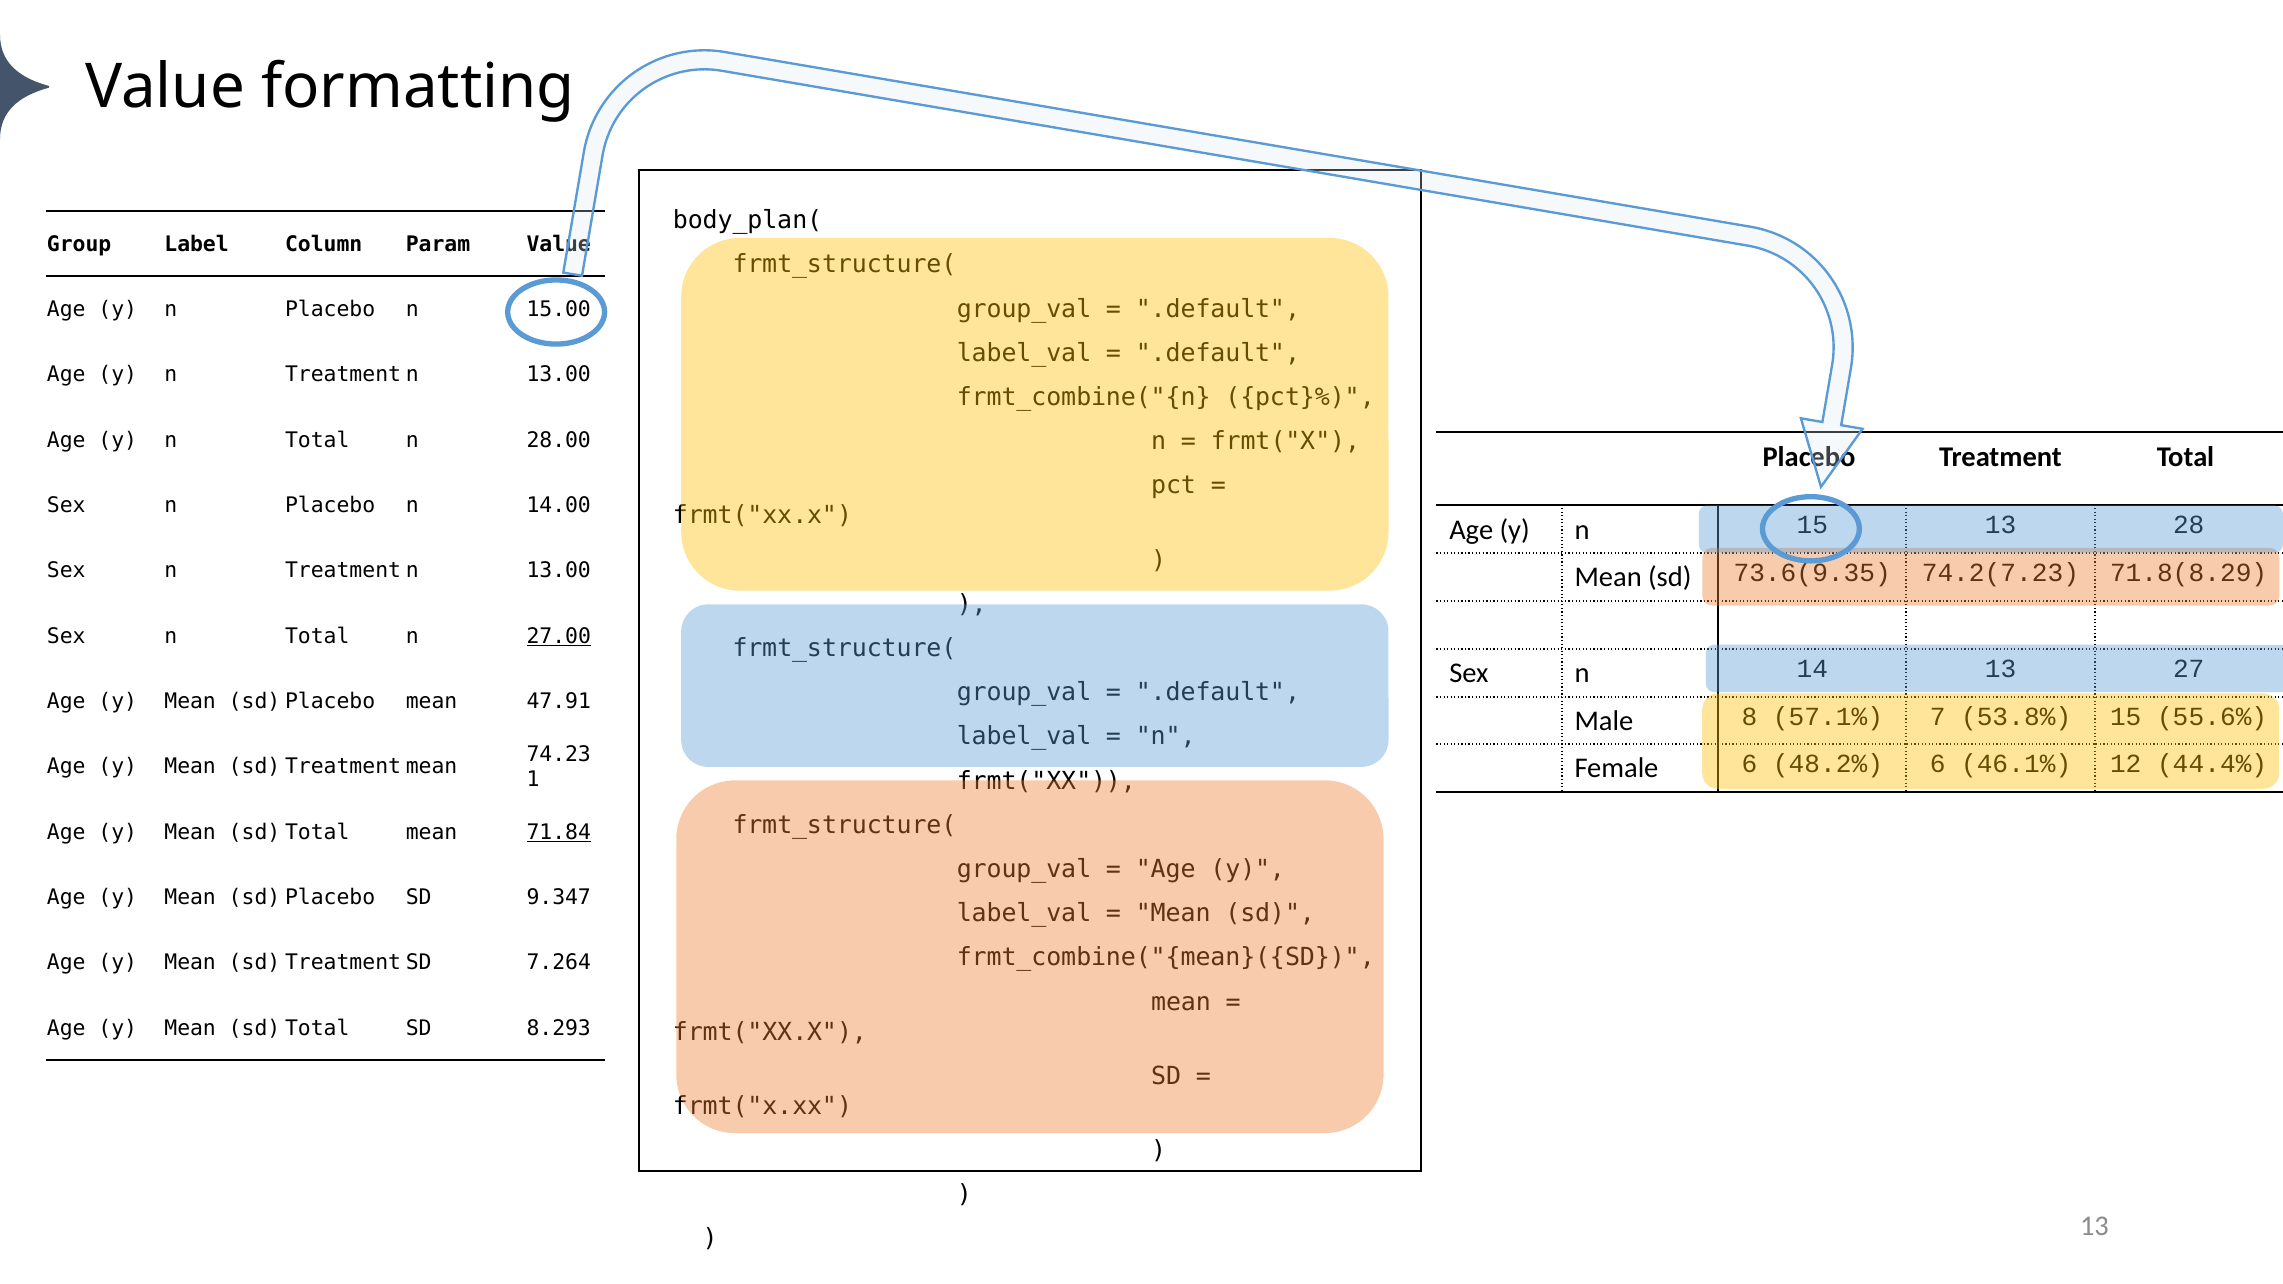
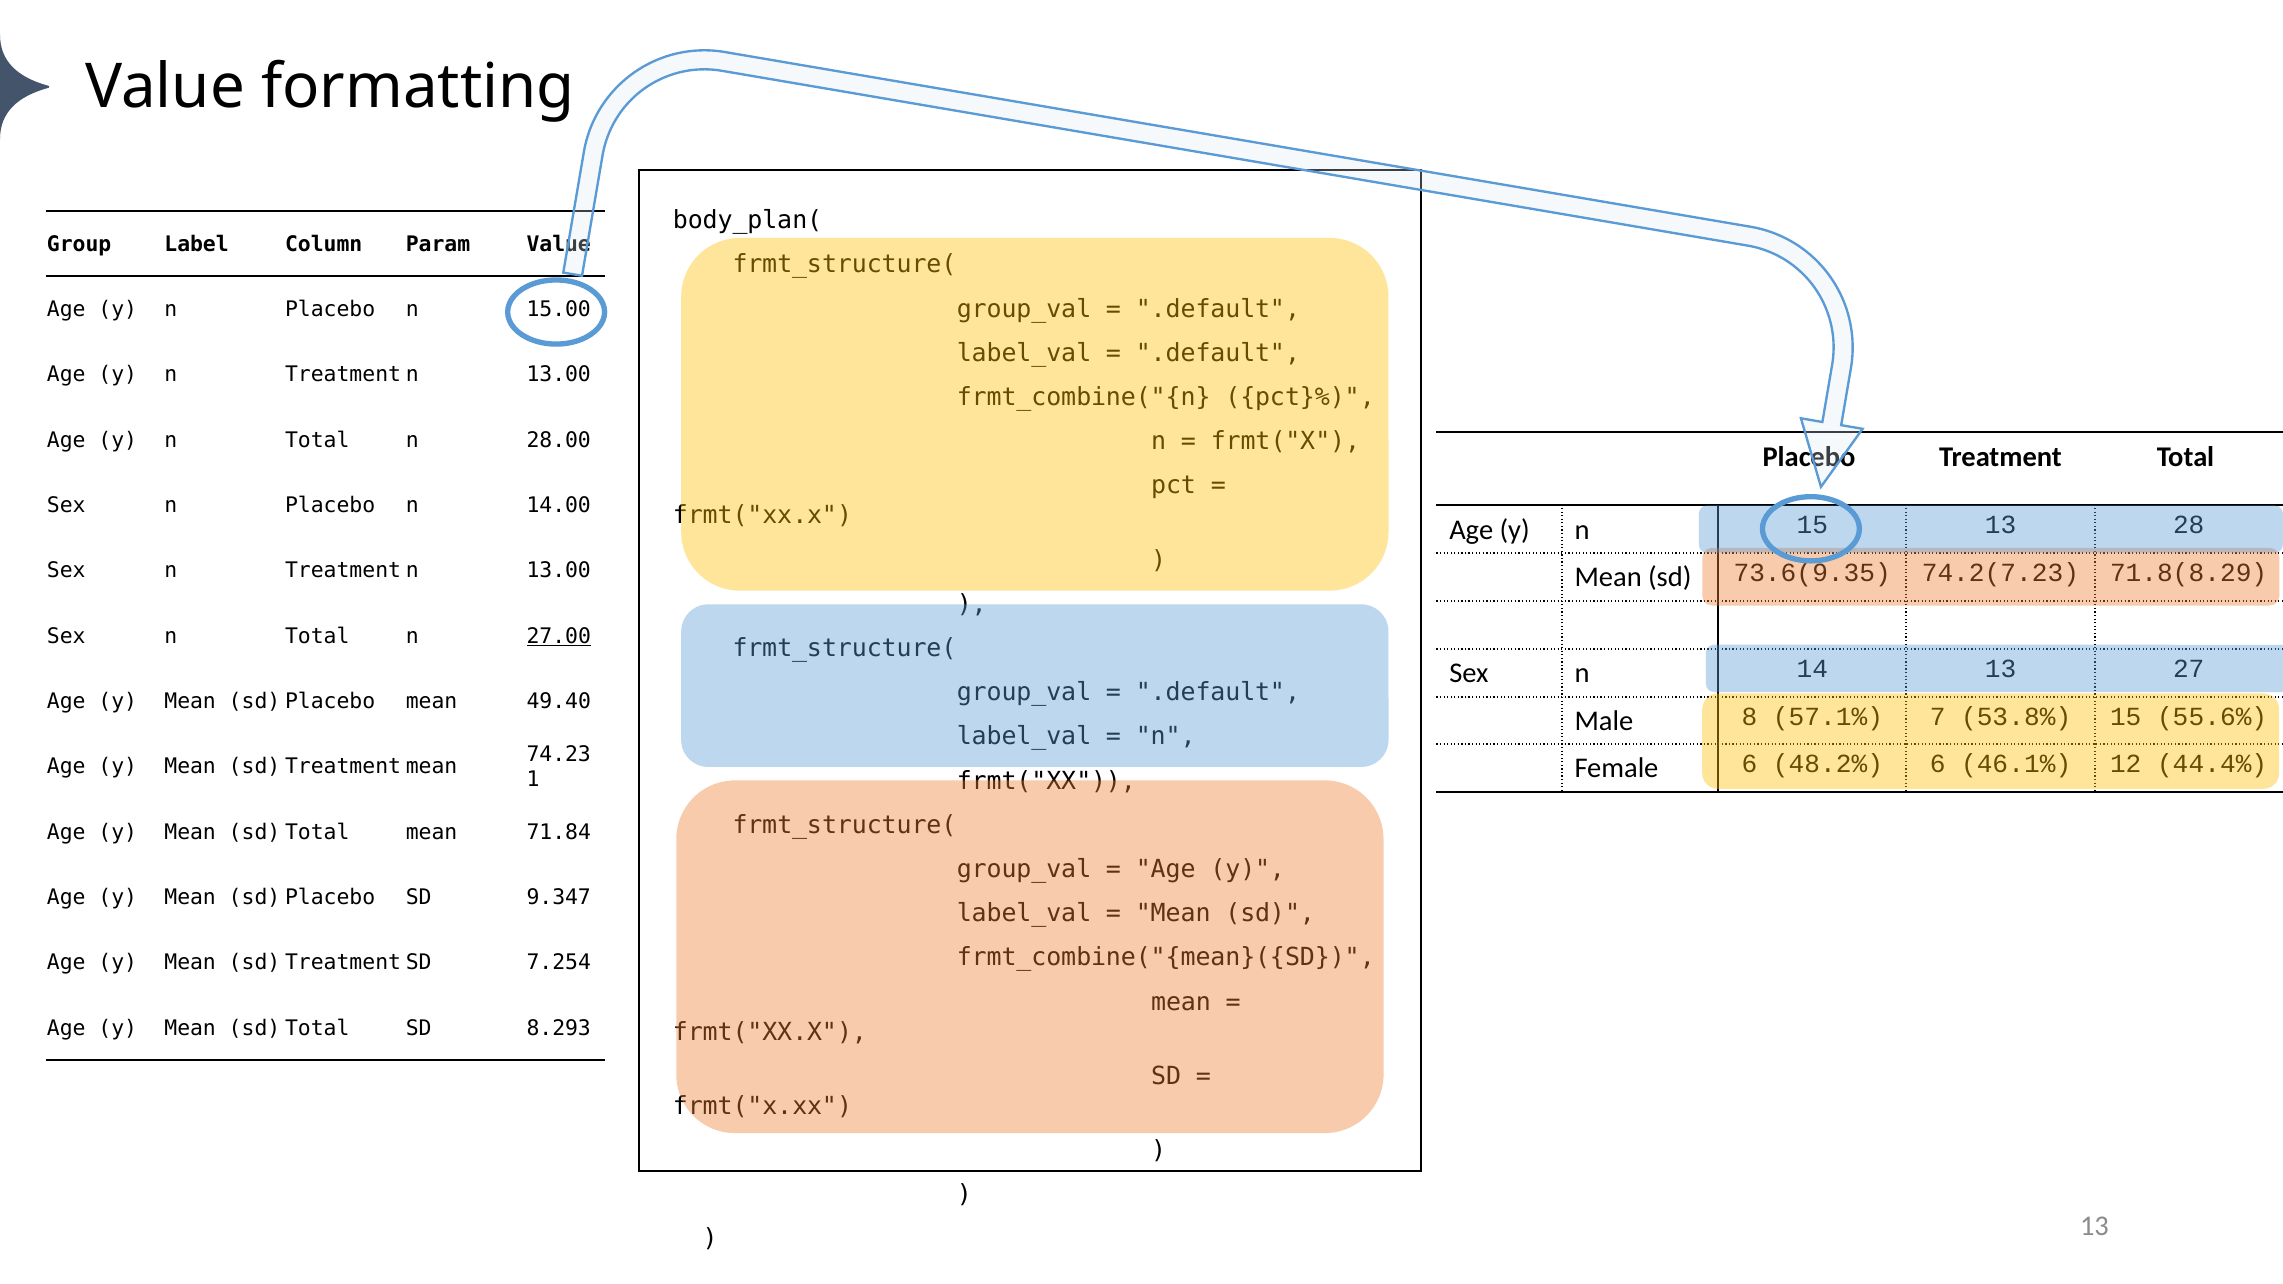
47.91: 47.91 -> 49.40 (559, 701)
71.84 underline: present -> none (559, 832)
7.264: 7.264 -> 7.254 (559, 963)
